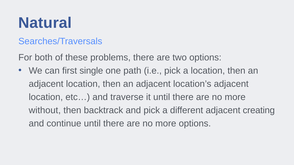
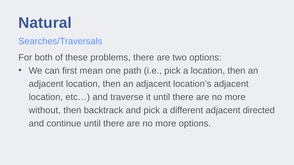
single: single -> mean (91, 71)
creating: creating -> directed (259, 110)
